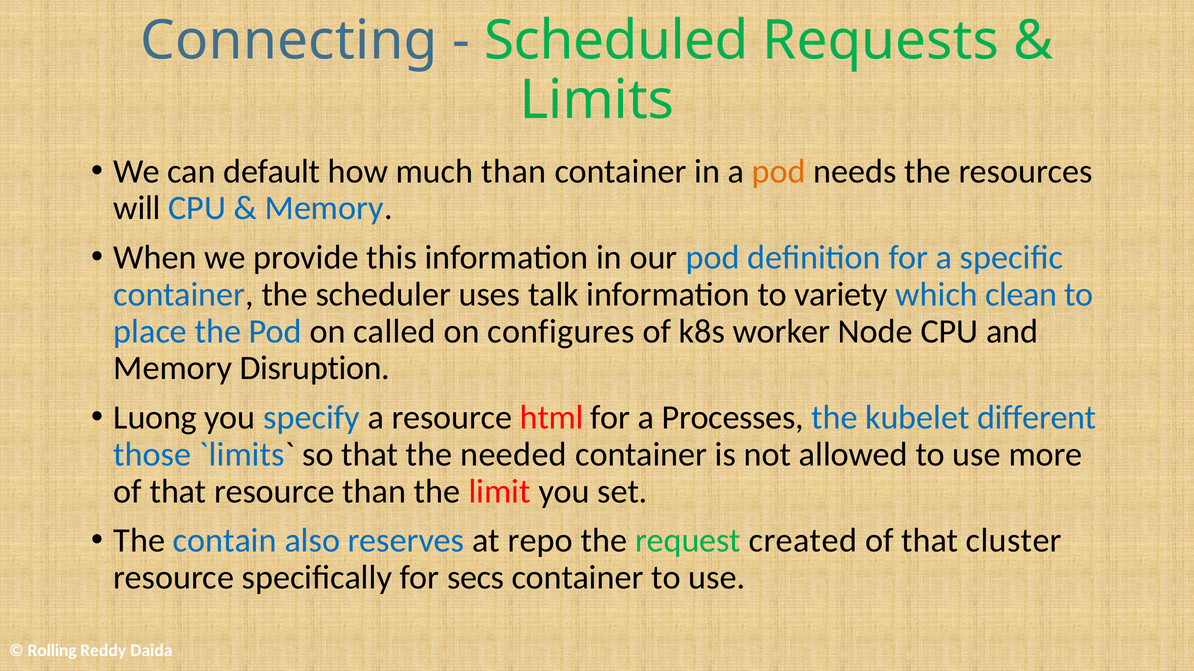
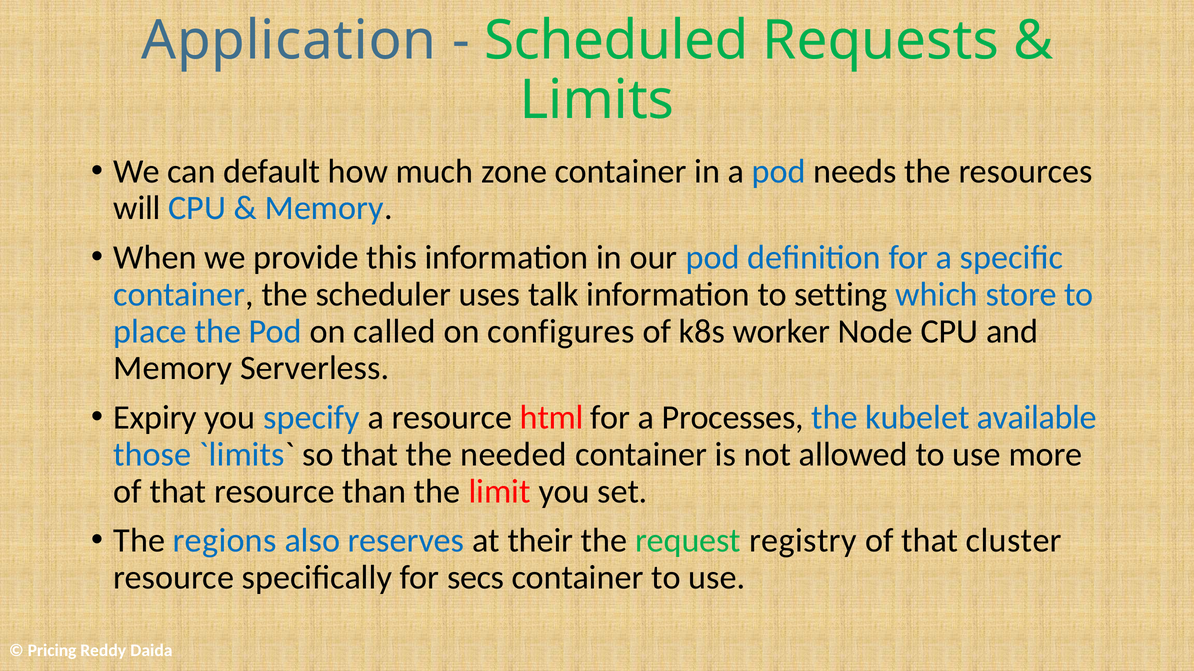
Connecting: Connecting -> Application (289, 41)
much than: than -> zone (514, 171)
pod colour: orange -> blue (779, 171)
variety: variety -> setting (841, 295)
clean: clean -> store (1021, 295)
Disruption: Disruption -> Serverless (315, 368)
Luong: Luong -> Expiry (155, 418)
different: different -> available (1037, 418)
contain: contain -> regions (225, 541)
repo: repo -> their (540, 541)
created: created -> registry (803, 541)
Rolling: Rolling -> Pricing (52, 651)
